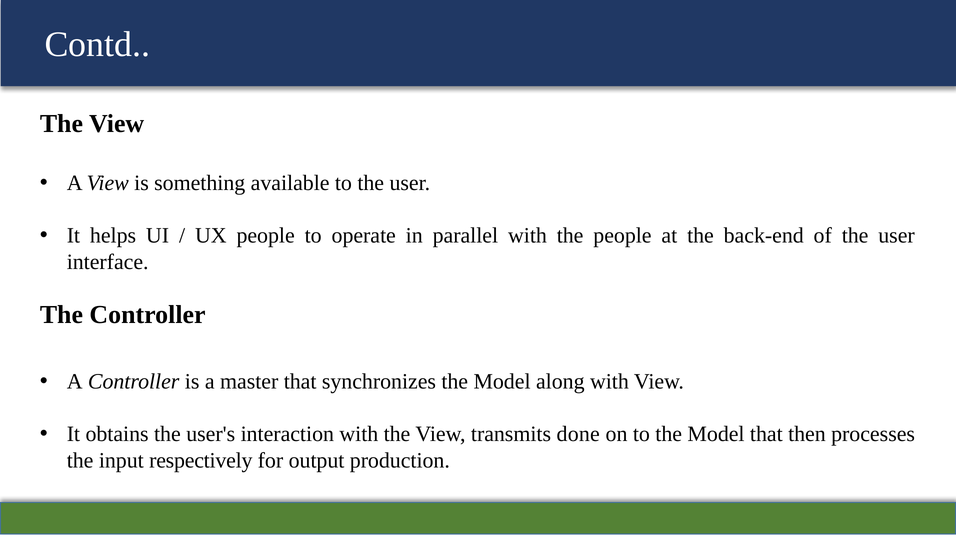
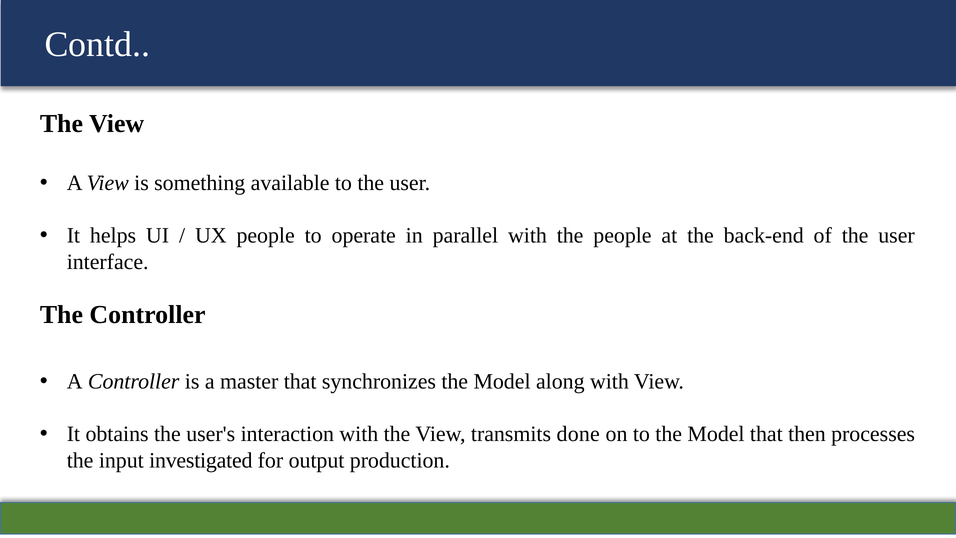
respectively: respectively -> investigated (201, 460)
